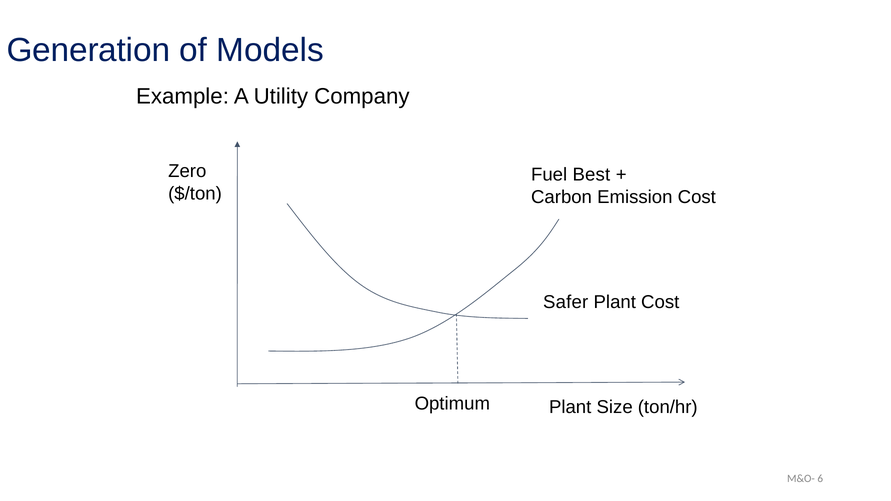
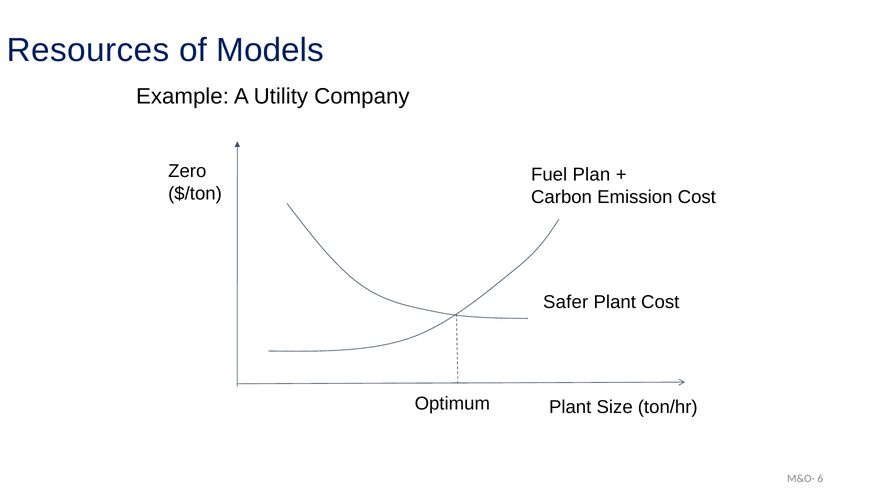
Generation: Generation -> Resources (88, 50)
Best: Best -> Plan (591, 175)
